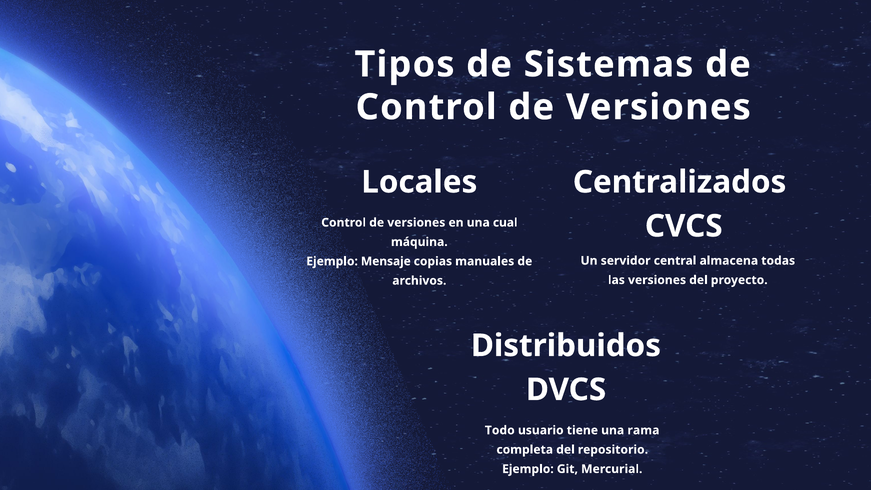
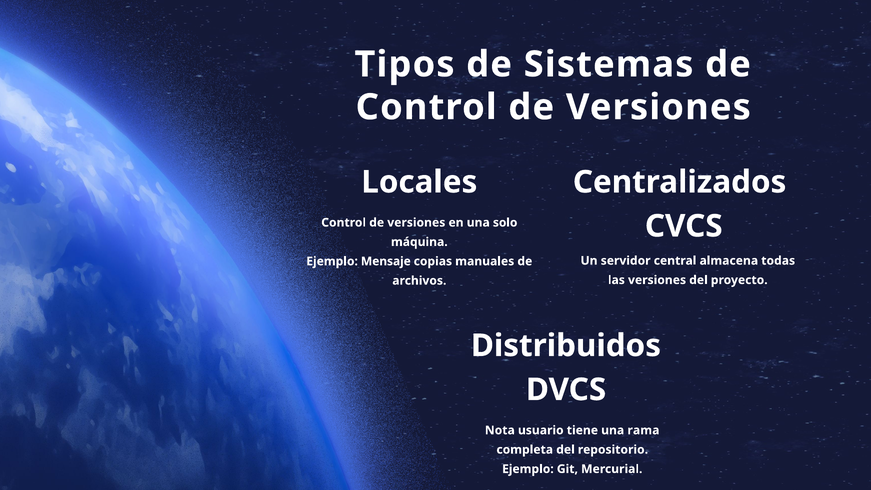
cual: cual -> solo (505, 223)
Todo: Todo -> Nota (500, 430)
